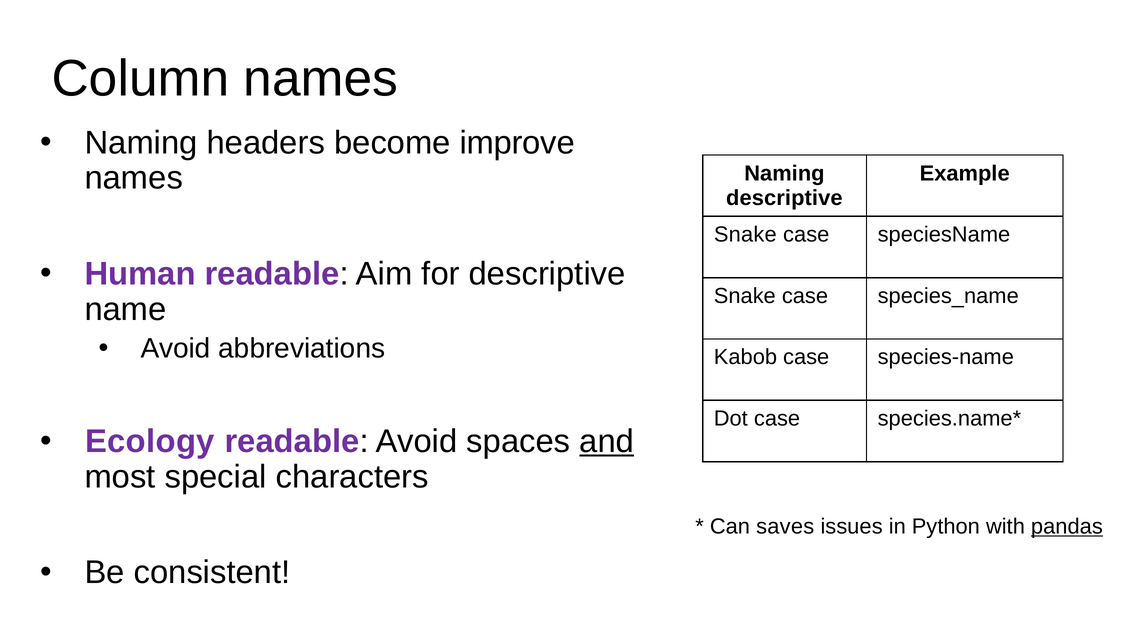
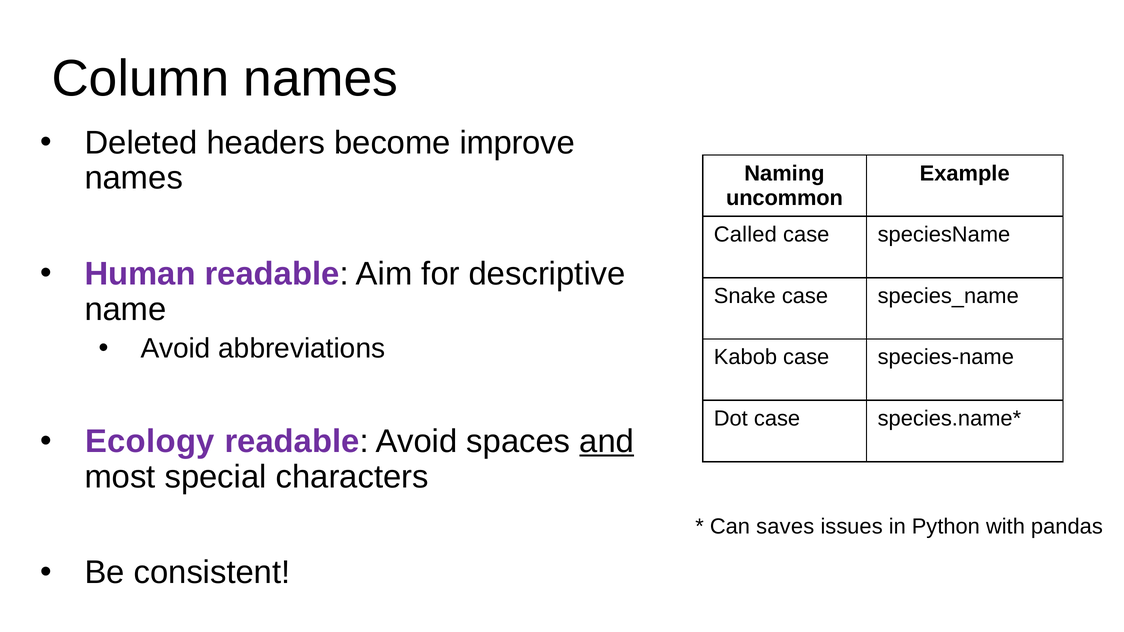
Naming: Naming -> Deleted (141, 143)
descriptive: descriptive -> uncommon (784, 198)
Snake: Snake -> Called (745, 235)
pandas underline: present -> none (1067, 527)
